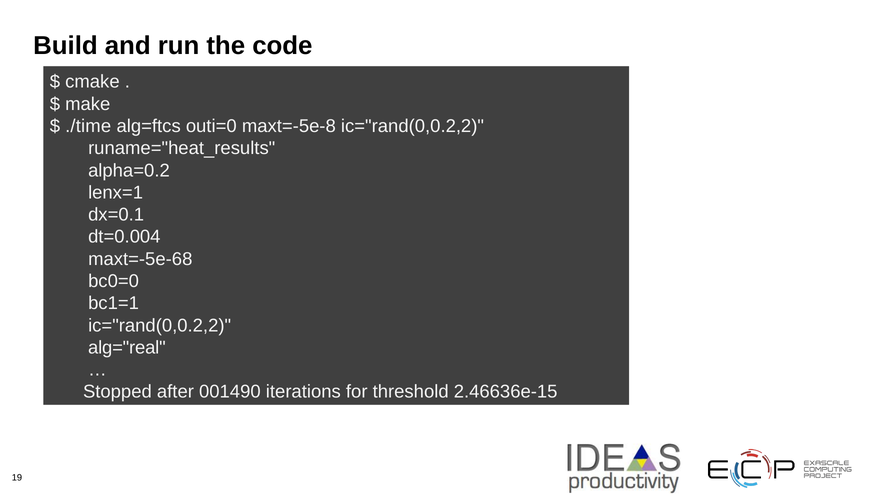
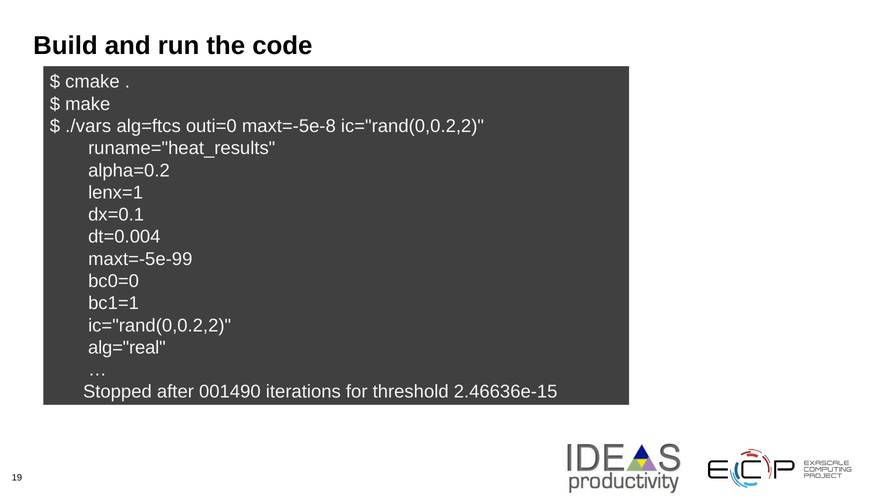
./time: ./time -> ./vars (88, 126)
maxt=-5e-68: maxt=-5e-68 -> maxt=-5e-99 (140, 259)
